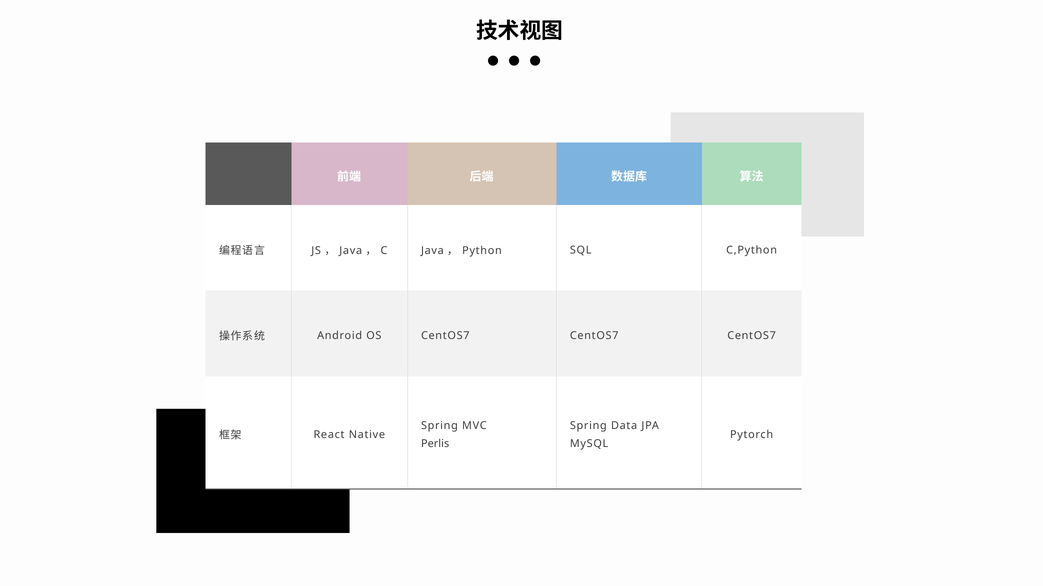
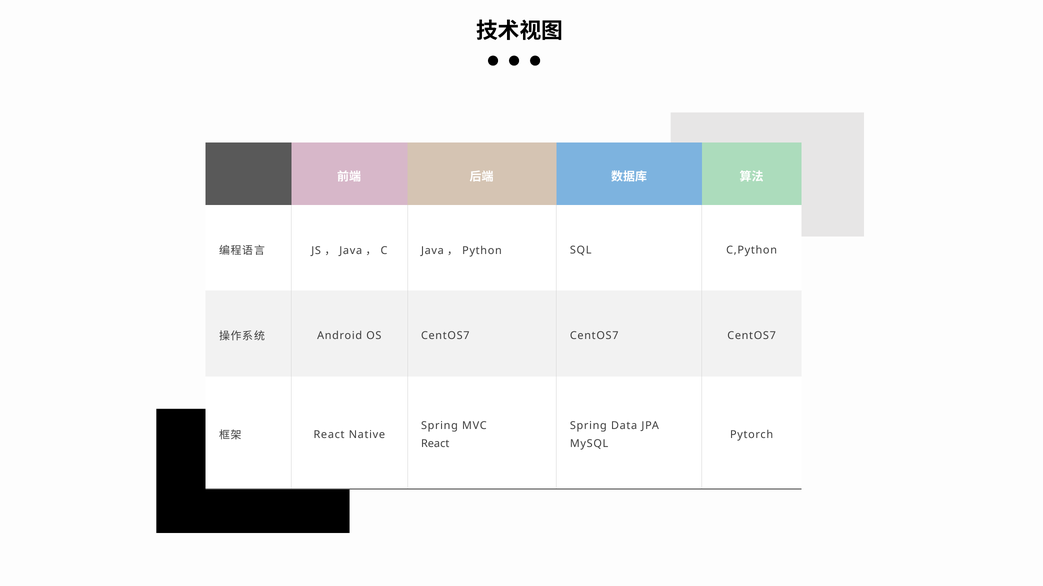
Perlis: Perlis -> React (435, 444)
